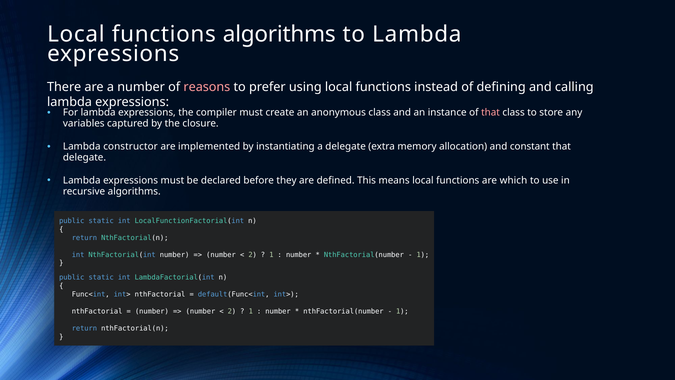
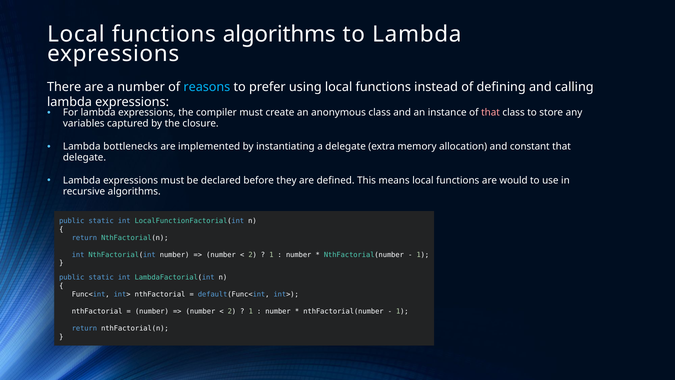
reasons colour: pink -> light blue (207, 87)
constructor: constructor -> bottlenecks (131, 147)
which: which -> would (514, 181)
